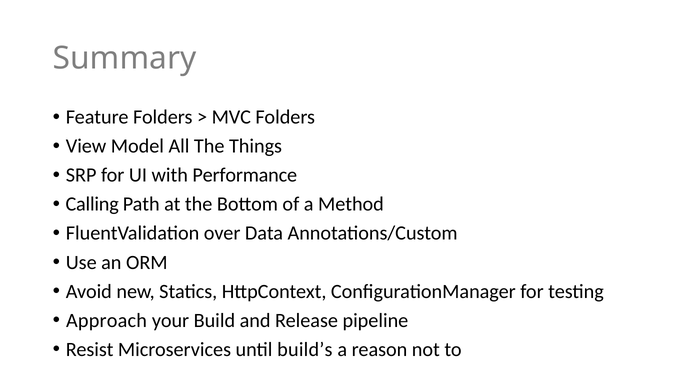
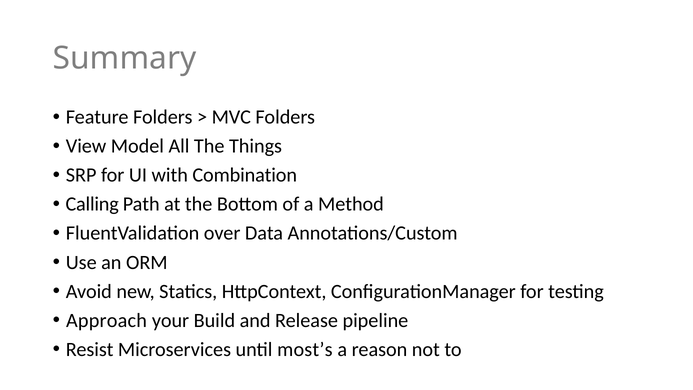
Performance: Performance -> Combination (245, 175)
build’s: build’s -> most’s (305, 349)
